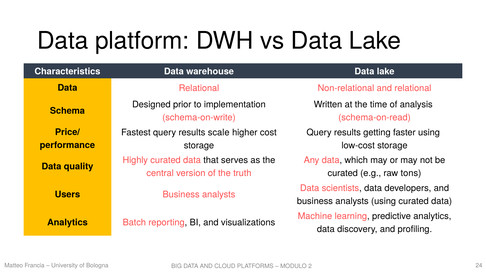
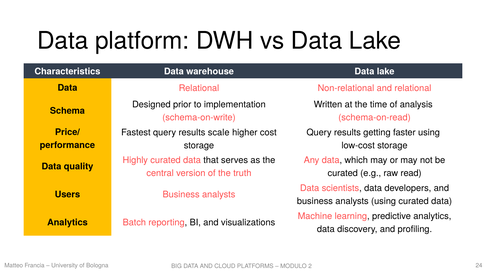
tons: tons -> read (411, 174)
